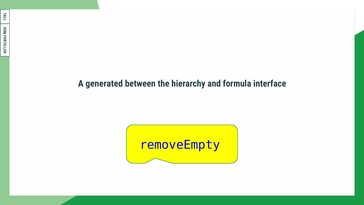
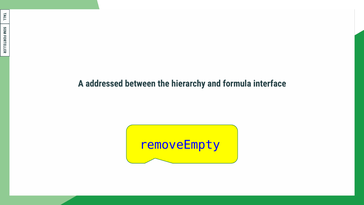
generated: generated -> addressed (104, 83)
